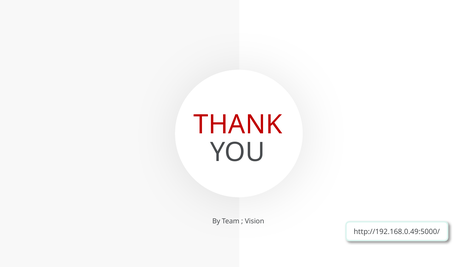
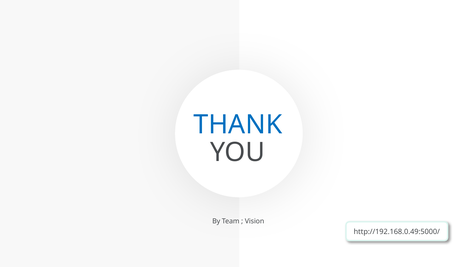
THANK colour: red -> blue (238, 125)
